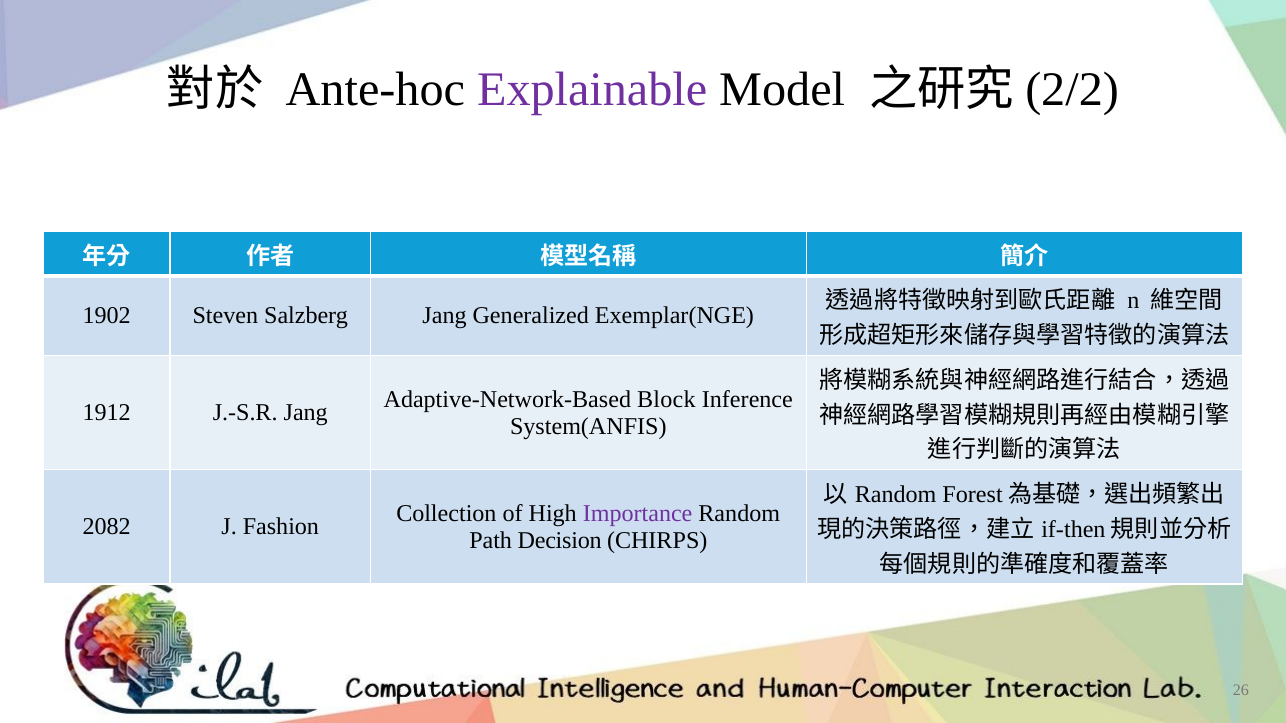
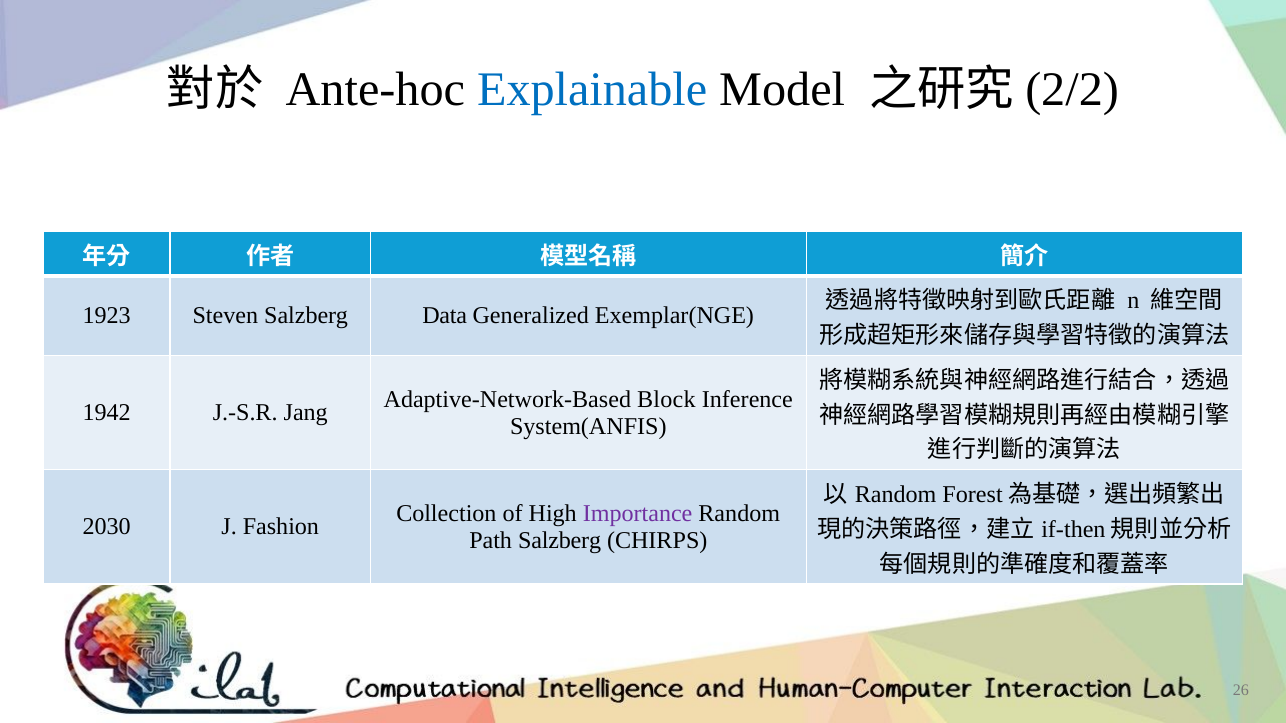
Explainable colour: purple -> blue (592, 90)
1902: 1902 -> 1923 (107, 316)
Salzberg Jang: Jang -> Data (445, 316)
1912: 1912 -> 1942 (107, 413)
2082: 2082 -> 2030 (107, 527)
Path Decision: Decision -> Salzberg (560, 541)
